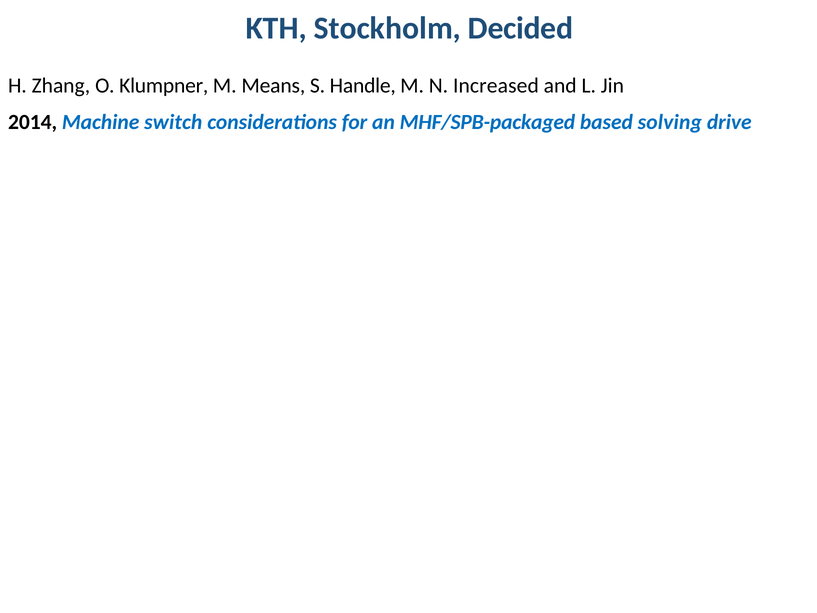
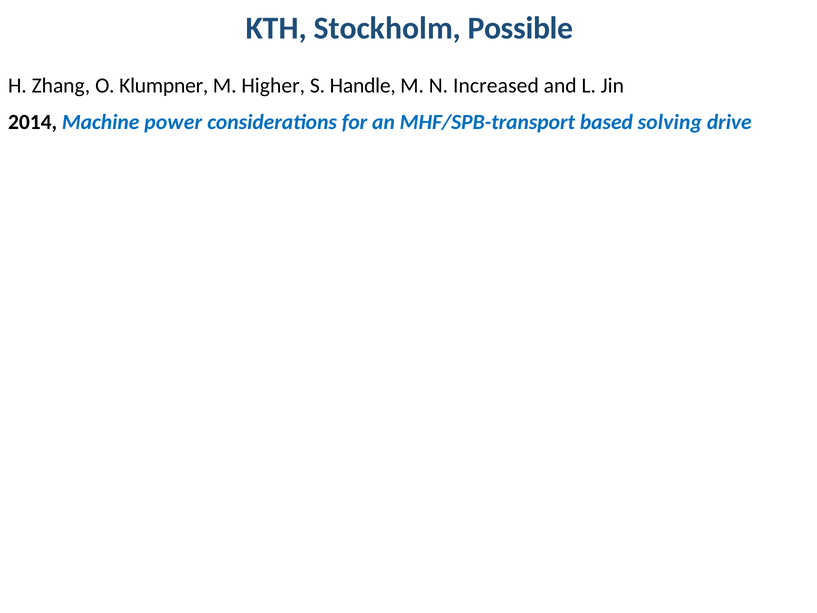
Decided: Decided -> Possible (520, 28)
Means: Means -> Higher (273, 86)
switch: switch -> power (173, 122)
MHF/SPB-packaged: MHF/SPB-packaged -> MHF/SPB-transport (487, 122)
